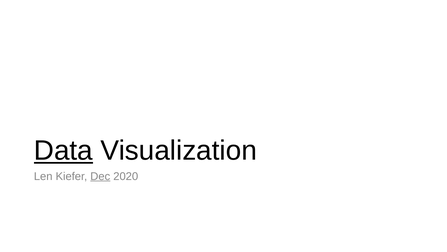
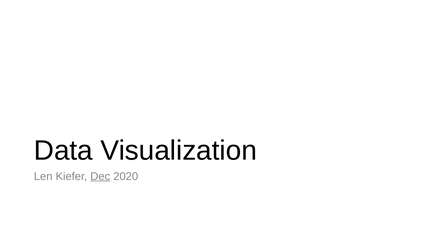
Data underline: present -> none (63, 150)
